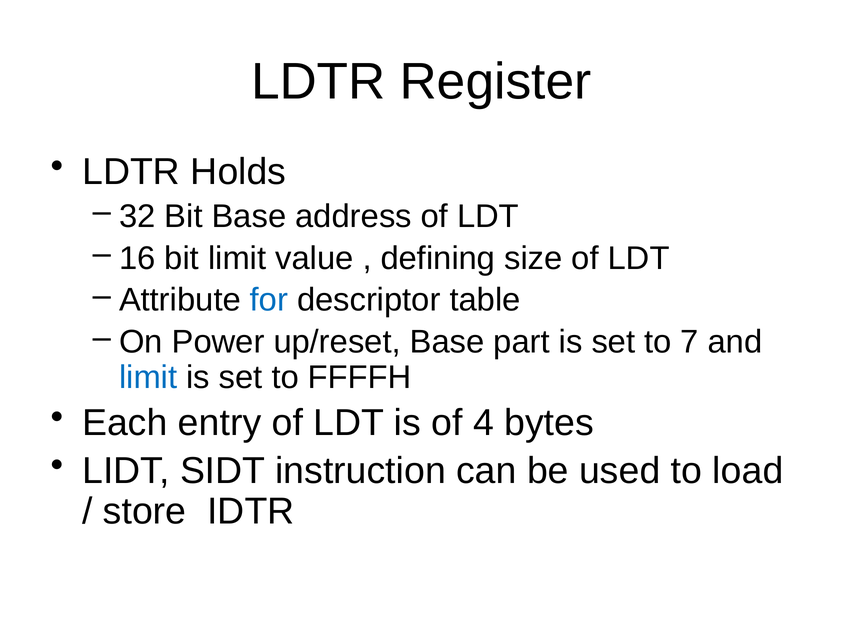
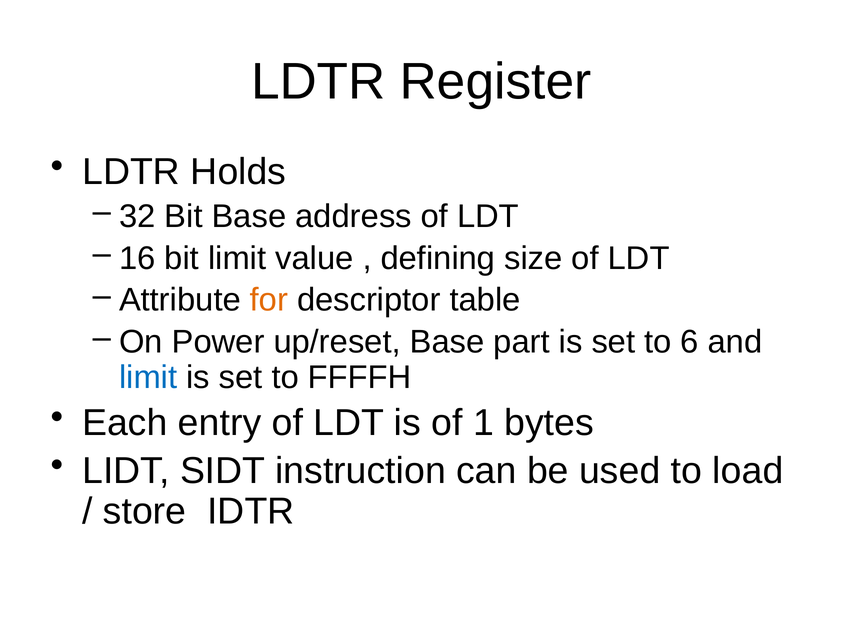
for colour: blue -> orange (269, 300)
7: 7 -> 6 (690, 342)
4: 4 -> 1 (483, 423)
